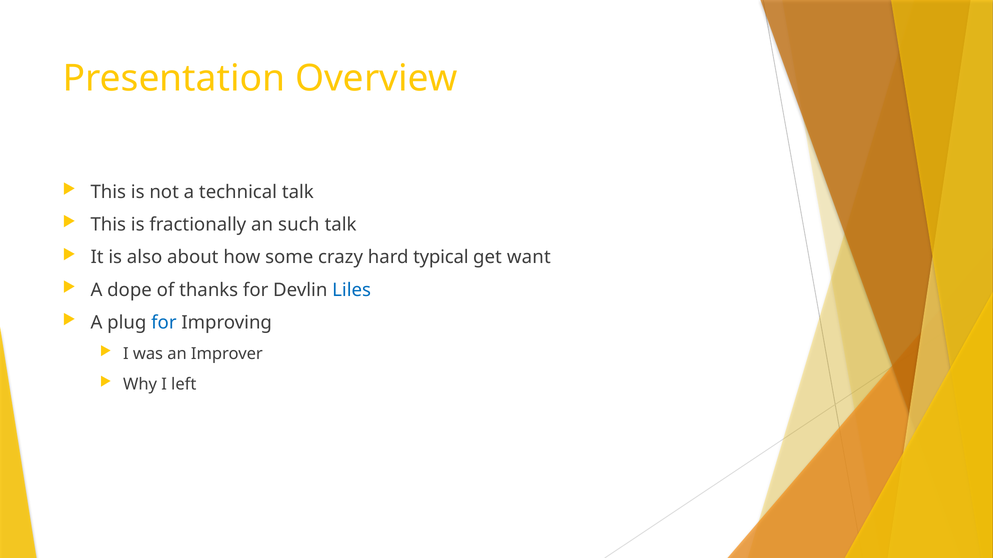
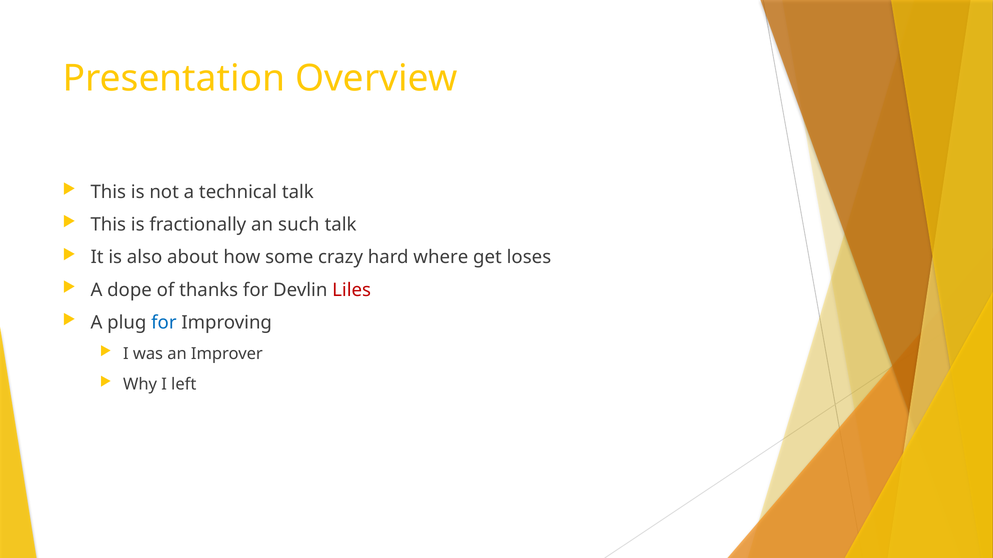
typical: typical -> where (441, 258)
want: want -> loses (529, 258)
Liles colour: blue -> red (352, 290)
